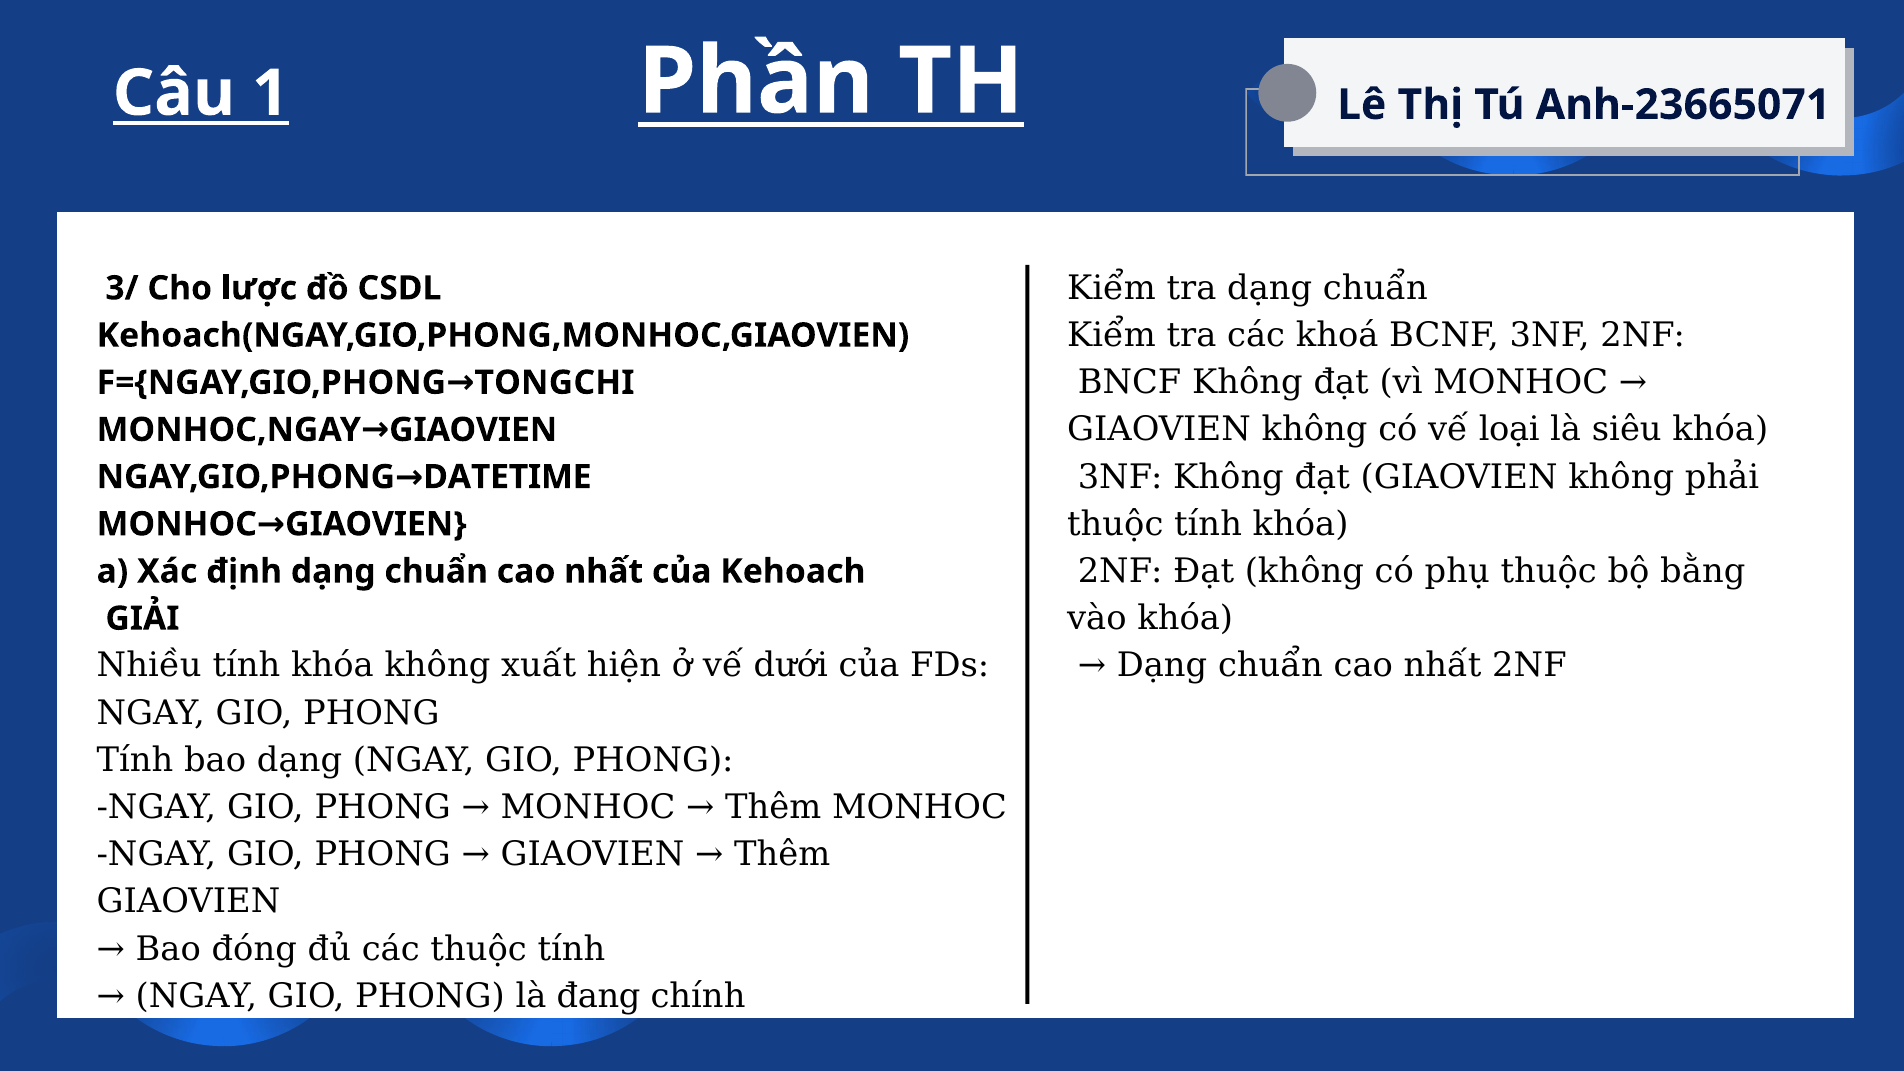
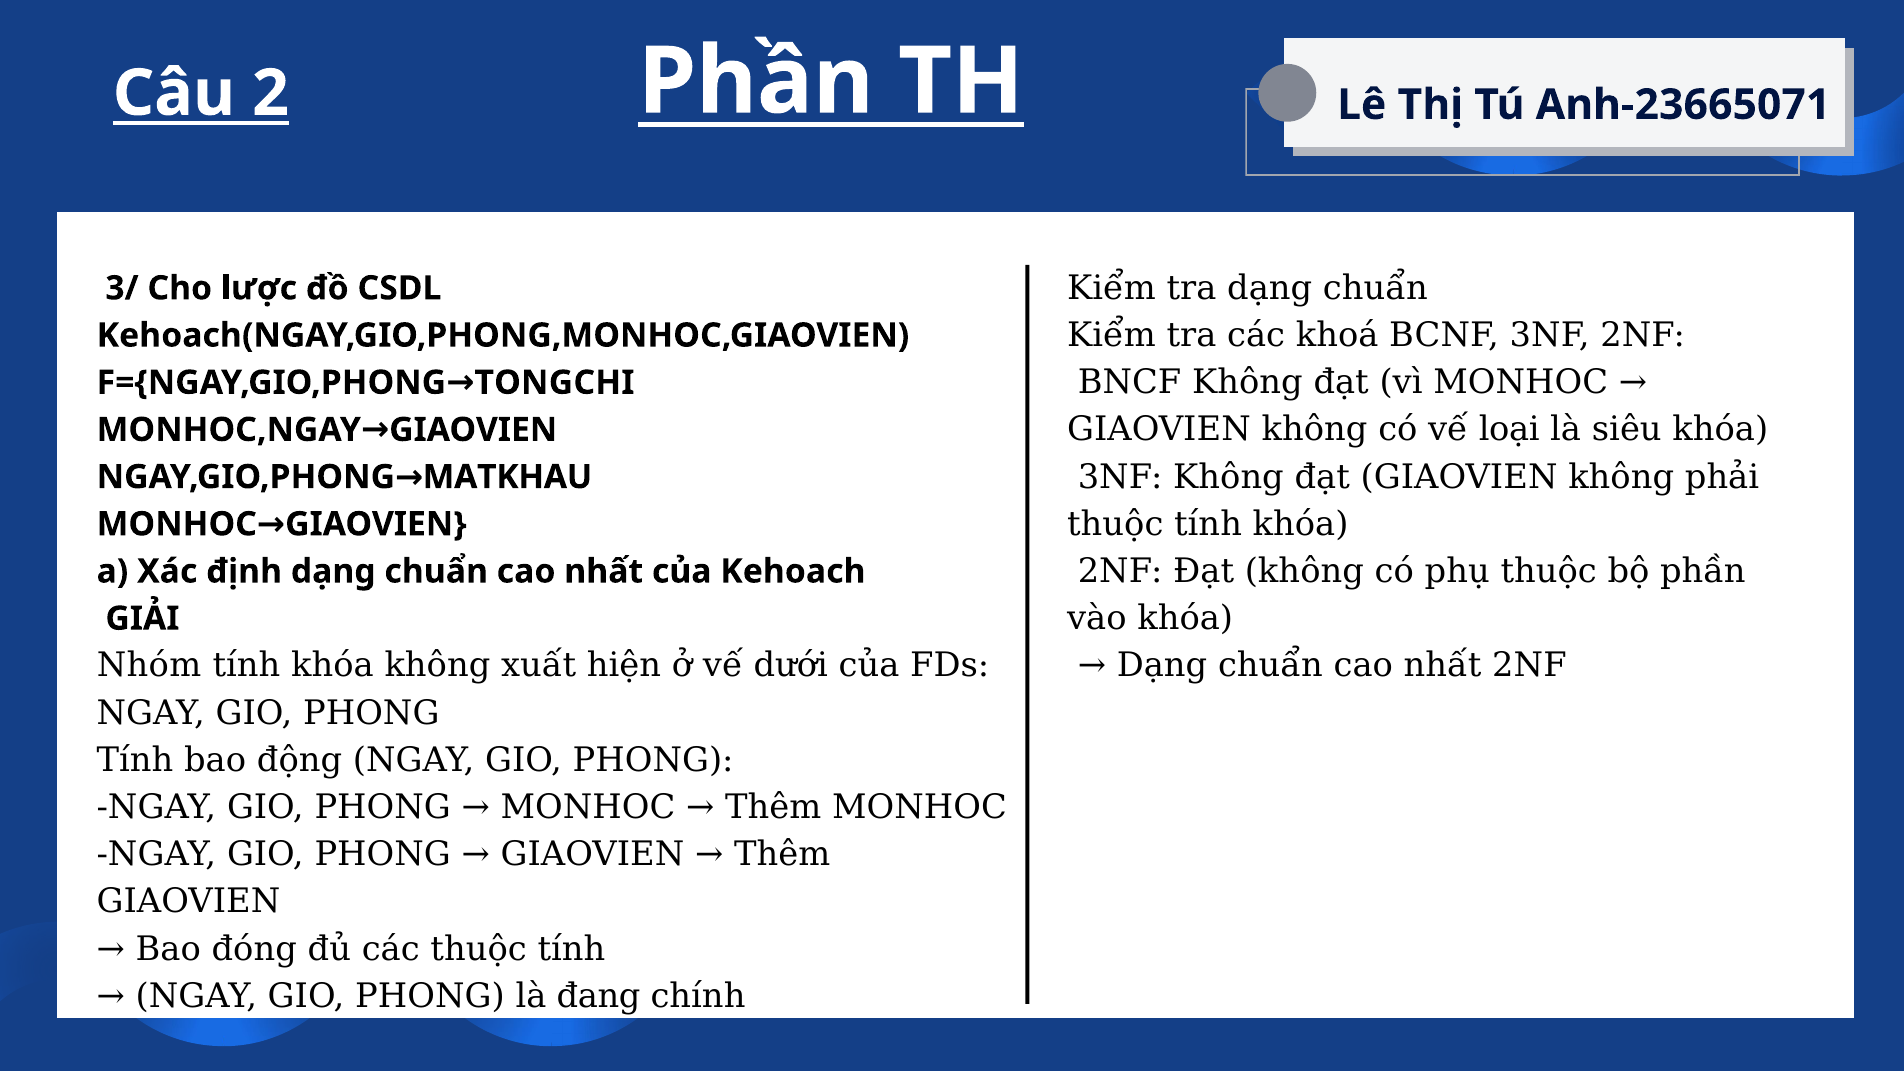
1: 1 -> 2 (270, 93)
DATETIME: DATETIME -> MATKHAU (507, 477)
bộ bằng: bằng -> phần (1703, 571)
Nhiều: Nhiều -> Nhóm (149, 666)
bao dạng: dạng -> động (300, 760)
